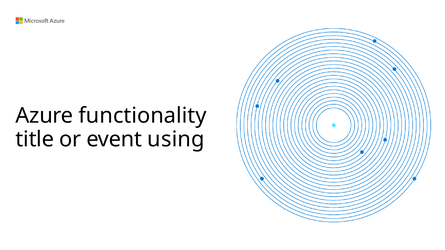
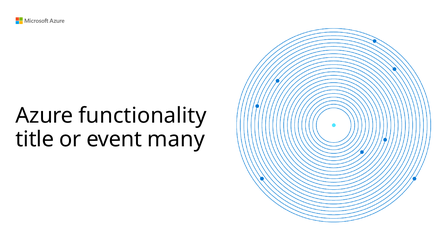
using: using -> many (176, 139)
